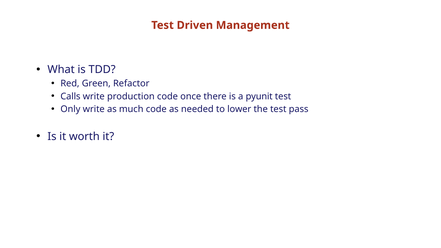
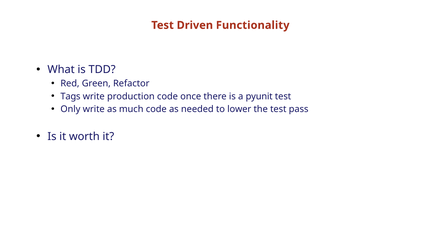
Management: Management -> Functionality (253, 25)
Calls: Calls -> Tags (70, 96)
